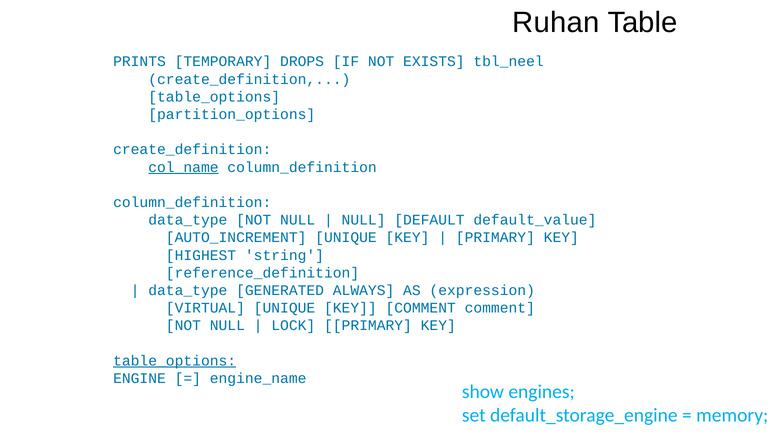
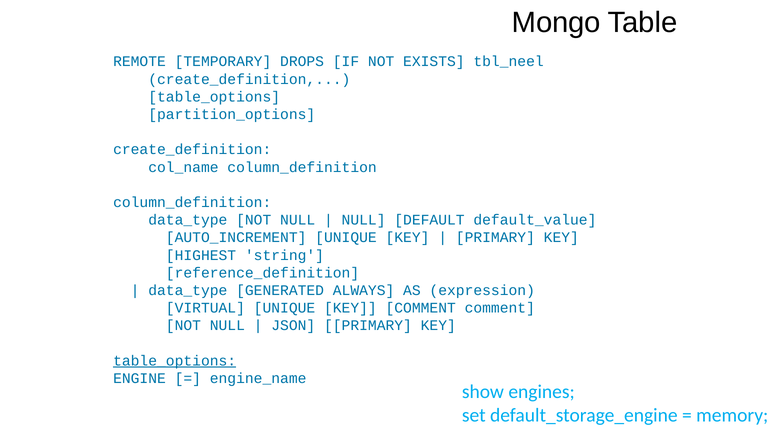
Ruhan: Ruhan -> Mongo (556, 22)
PRINTS: PRINTS -> REMOTE (139, 61)
col_name underline: present -> none (183, 167)
LOCK: LOCK -> JSON (293, 325)
